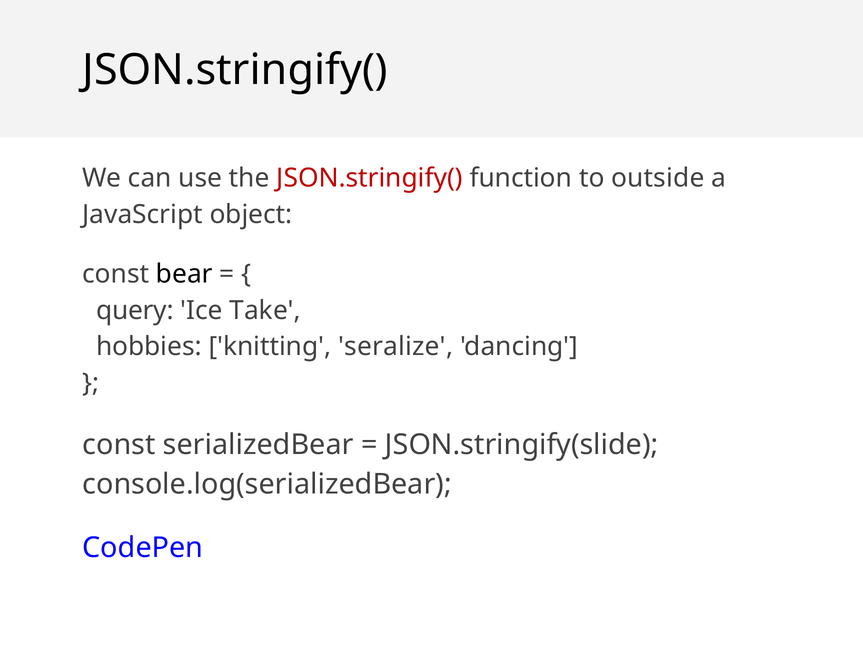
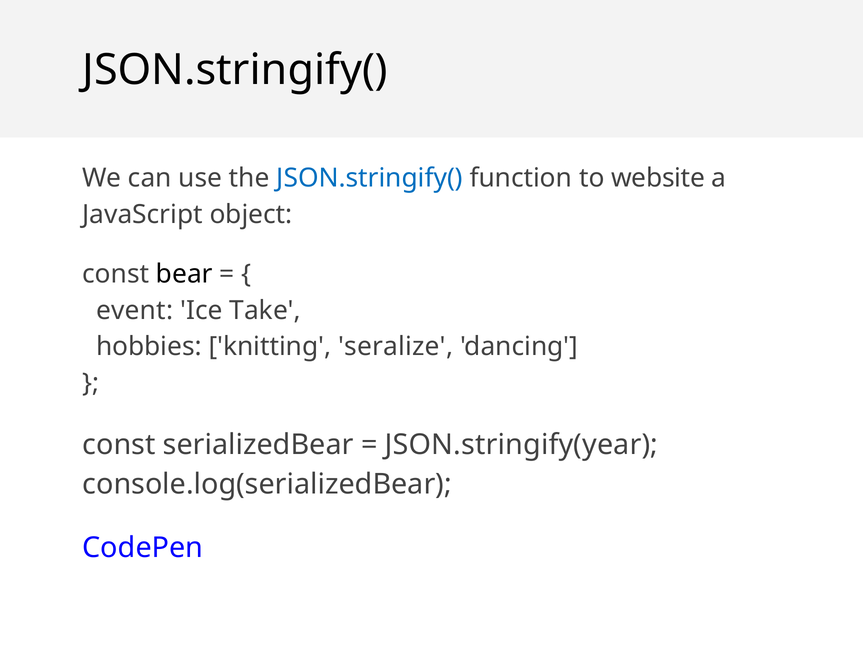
JSON.stringify( colour: red -> blue (370, 178)
outside: outside -> website (658, 178)
query: query -> event (135, 310)
JSON.stringify(slide: JSON.stringify(slide -> JSON.stringify(year (522, 445)
